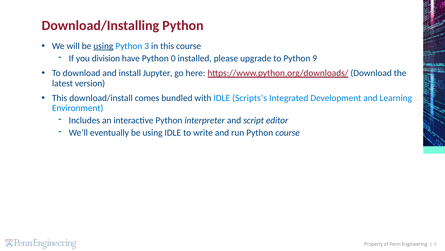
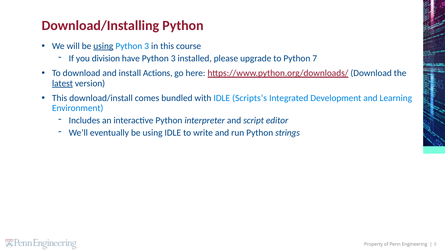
have Python 0: 0 -> 3 (173, 58)
9: 9 -> 7 (315, 58)
Jupyter: Jupyter -> Actions (158, 73)
latest underline: none -> present (62, 83)
Python course: course -> strings (288, 132)
